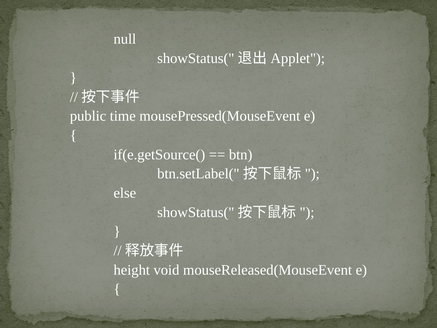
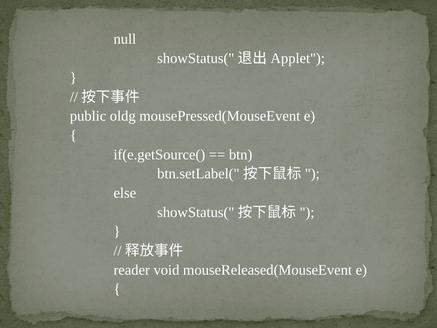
time: time -> oldg (123, 116)
height: height -> reader (132, 270)
